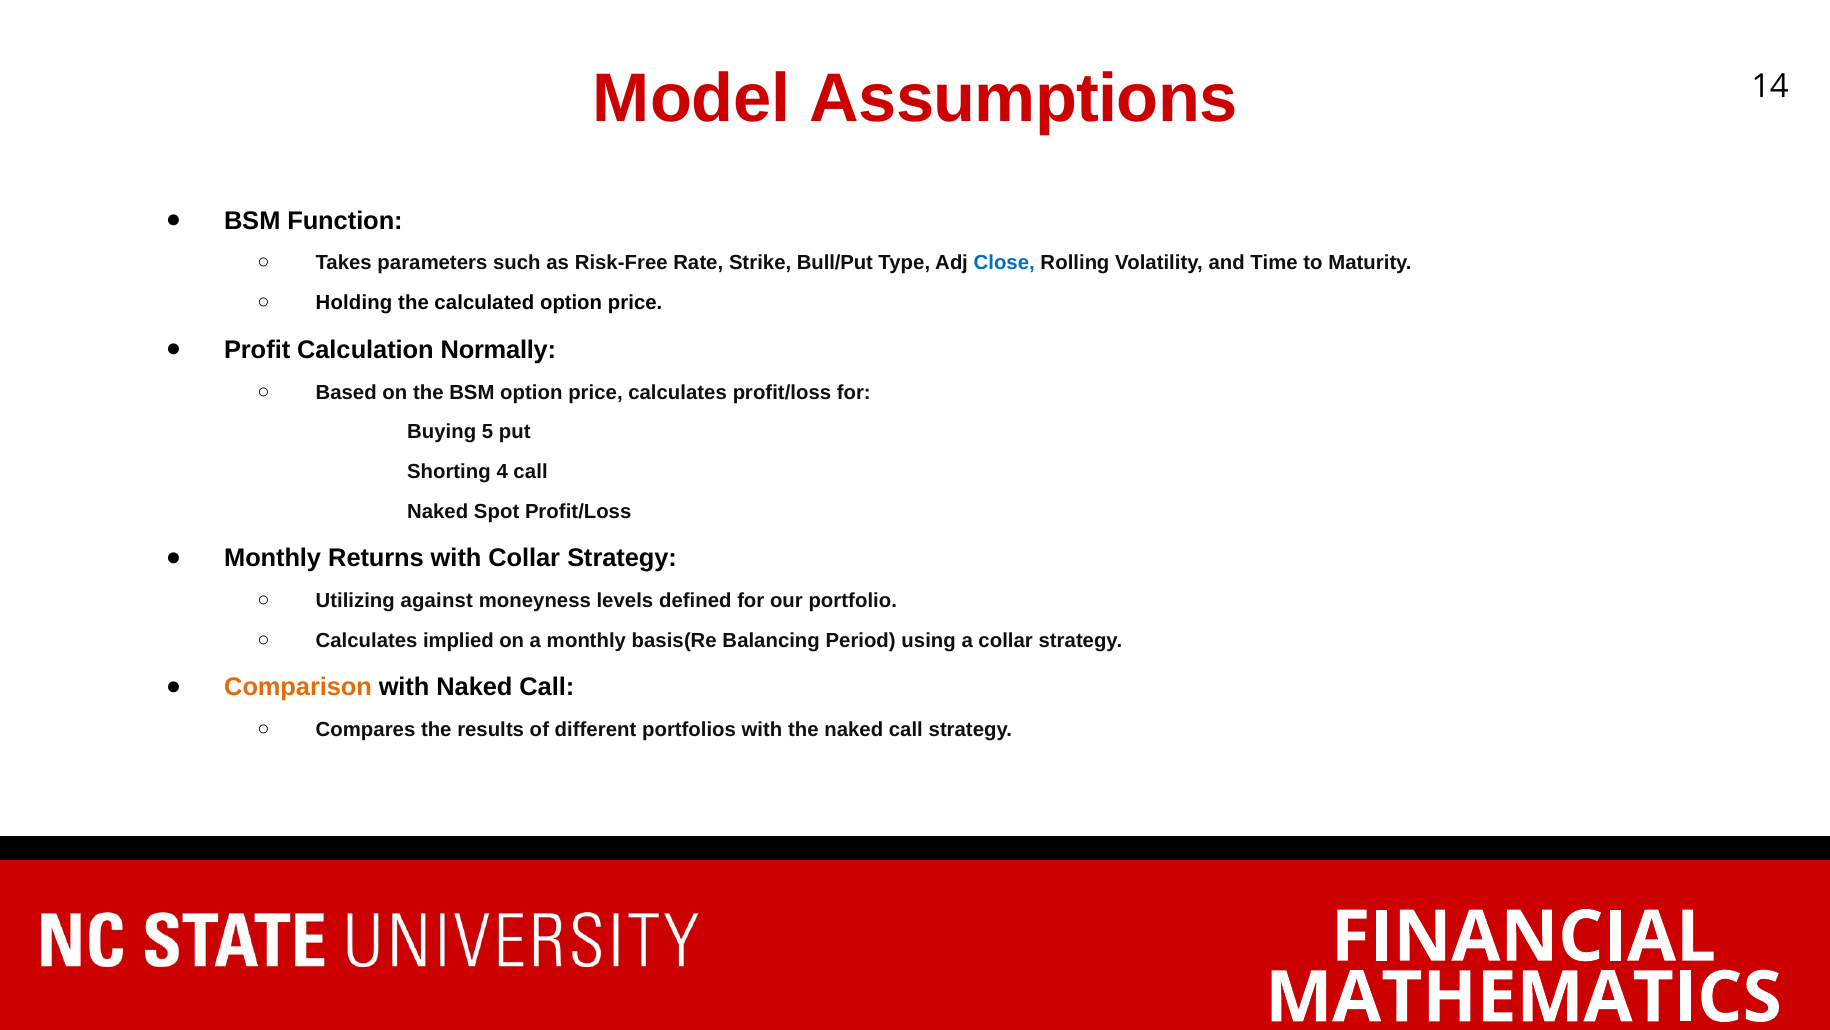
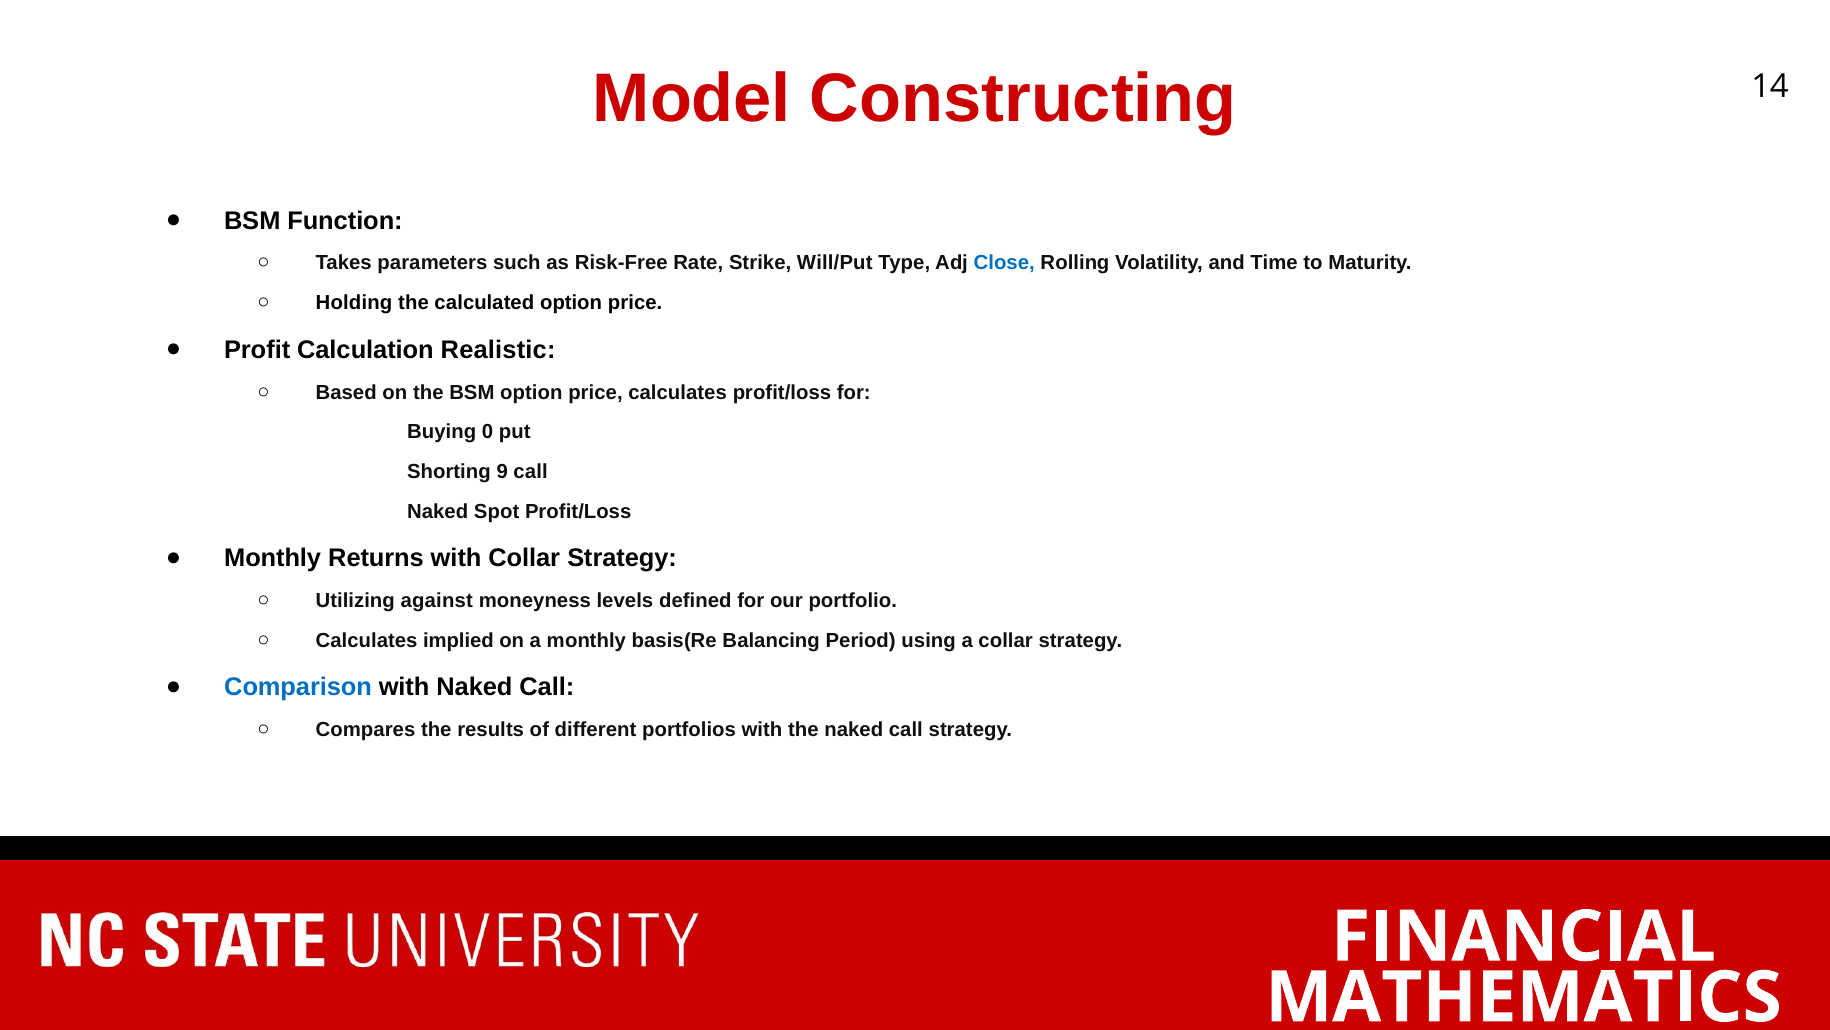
Assumptions: Assumptions -> Constructing (1023, 99)
Bull/Put: Bull/Put -> Will/Put (835, 263)
Normally: Normally -> Realistic (498, 350)
5: 5 -> 0 (487, 432)
4: 4 -> 9 (502, 471)
Comparison colour: orange -> blue (298, 687)
